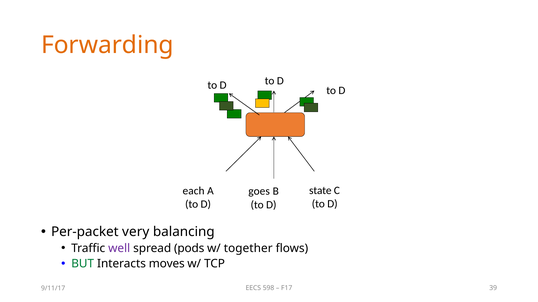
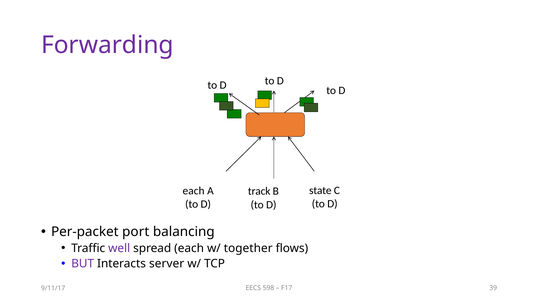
Forwarding colour: orange -> purple (107, 45)
goes: goes -> track (259, 192)
very: very -> port (136, 232)
spread pods: pods -> each (189, 249)
BUT colour: green -> purple (83, 264)
moves: moves -> server (167, 264)
